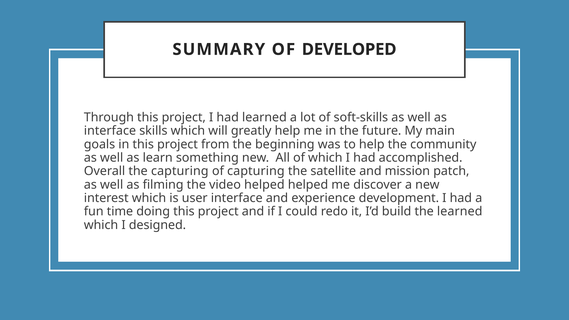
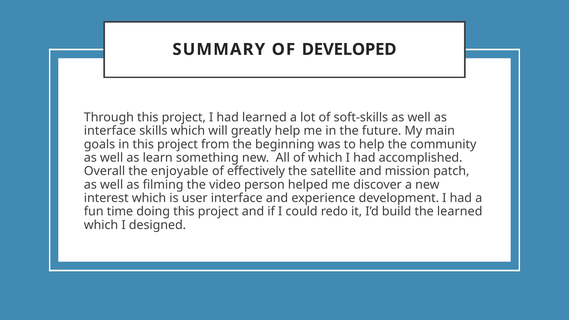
the capturing: capturing -> enjoyable (180, 171)
of capturing: capturing -> effectively (256, 171)
video helped: helped -> person (264, 185)
